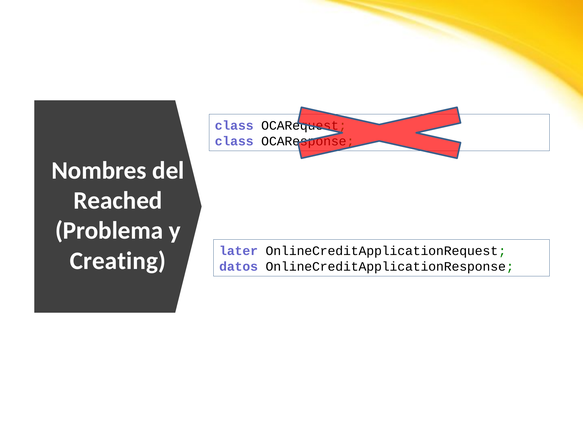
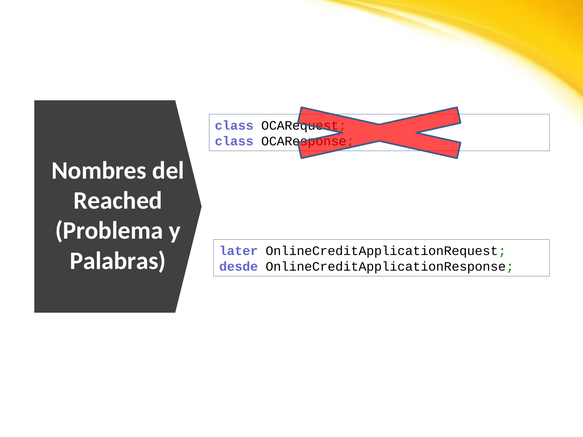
Creating: Creating -> Palabras (118, 261)
datos: datos -> desde (239, 267)
